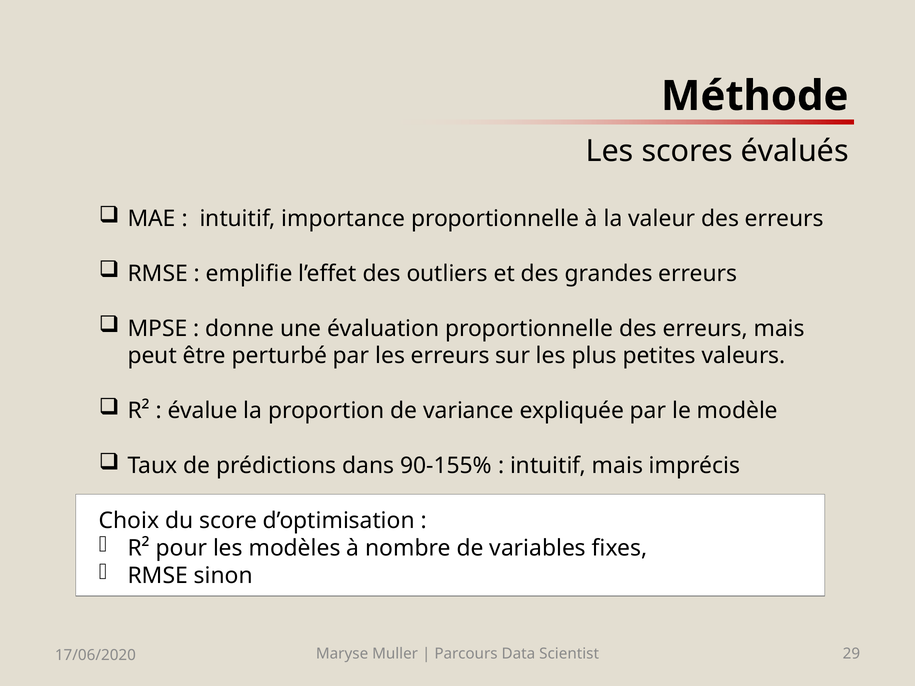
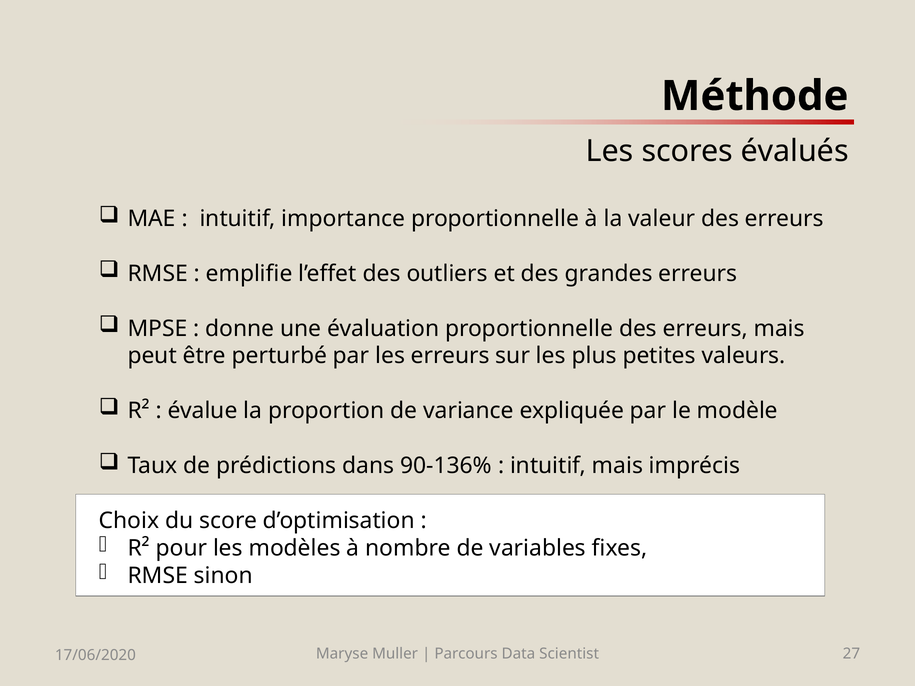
90-155%: 90-155% -> 90-136% (446, 466)
29: 29 -> 27 (851, 654)
